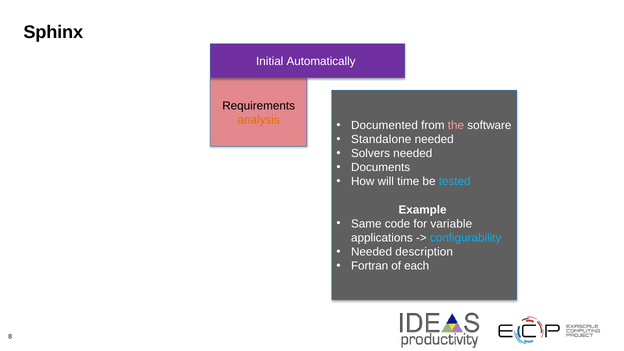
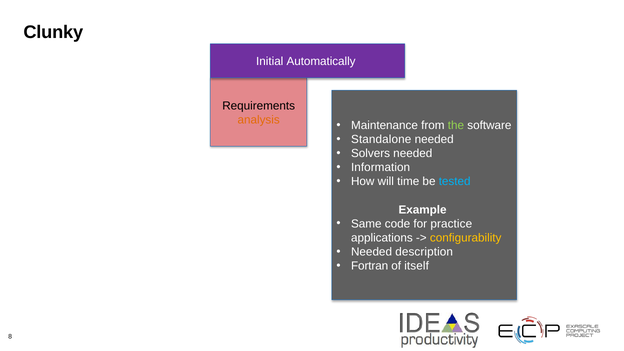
Sphinx: Sphinx -> Clunky (53, 32)
Documented: Documented -> Maintenance (385, 125)
the colour: pink -> light green (456, 125)
Documents: Documents -> Information (381, 168)
variable: variable -> practice (451, 224)
configurability colour: light blue -> yellow (466, 238)
each: each -> itself (417, 266)
